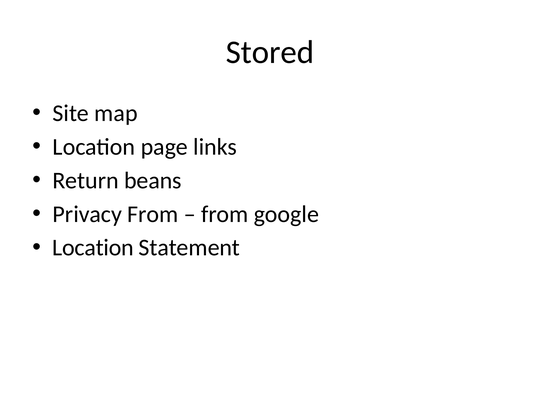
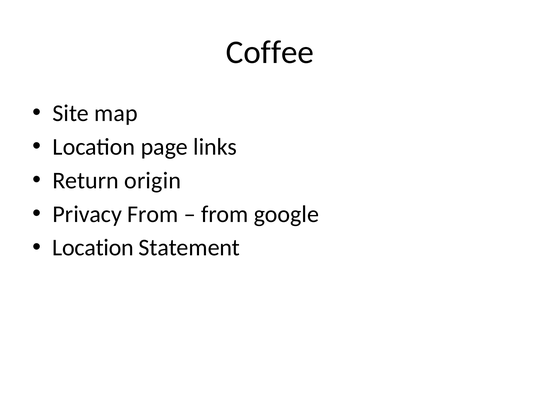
Stored: Stored -> Coffee (270, 52)
beans: beans -> origin (153, 181)
